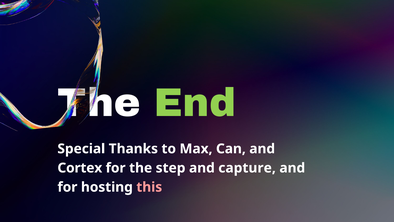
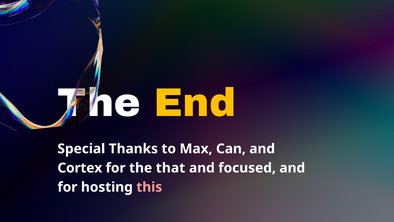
End colour: light green -> yellow (195, 103)
step: step -> that (171, 168)
capture: capture -> focused (247, 168)
